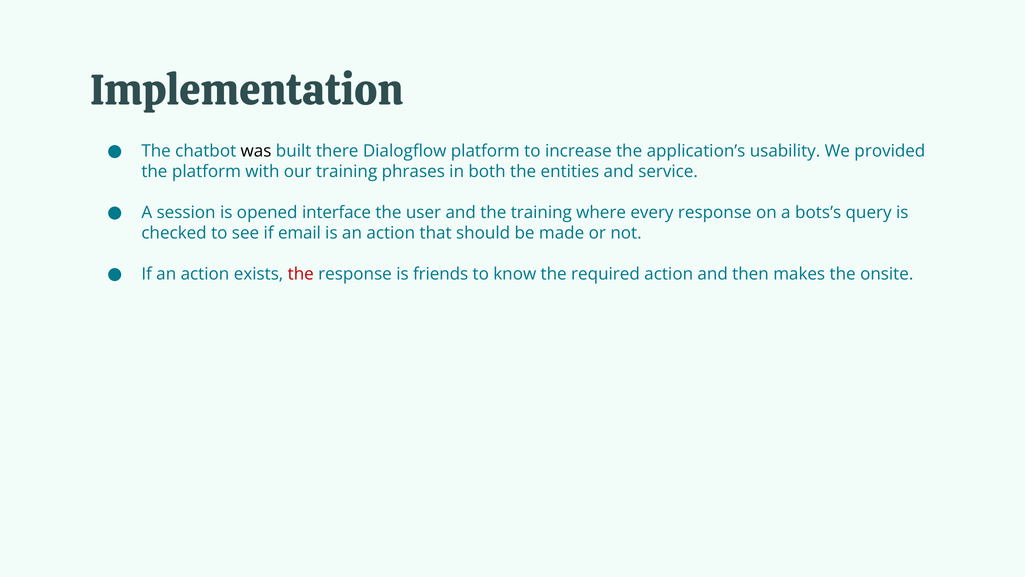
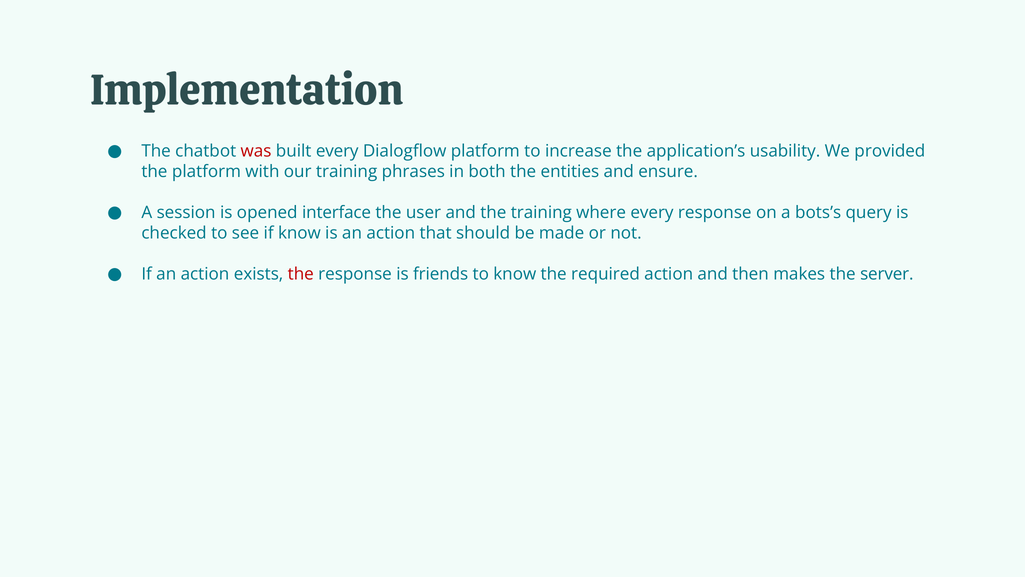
was colour: black -> red (256, 151)
built there: there -> every (337, 151)
service: service -> ensure (668, 171)
if email: email -> know (299, 233)
onsite: onsite -> server (887, 274)
